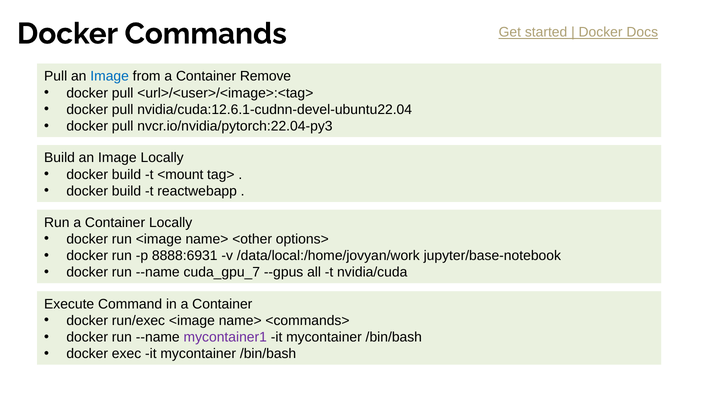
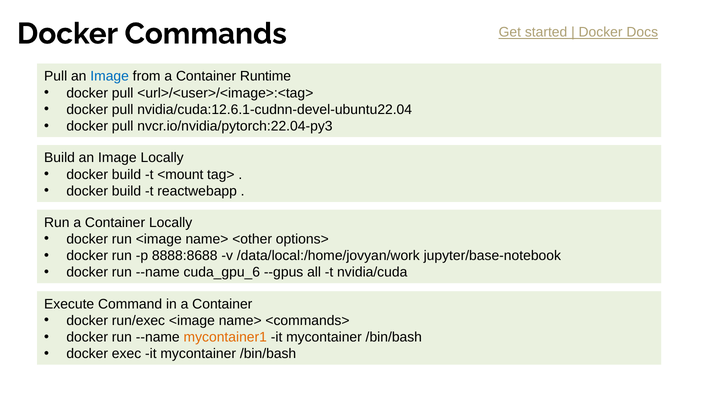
Remove: Remove -> Runtime (265, 76)
8888:6931: 8888:6931 -> 8888:8688 (185, 256)
cuda_gpu_7: cuda_gpu_7 -> cuda_gpu_6 (222, 272)
mycontainer1 colour: purple -> orange (225, 337)
